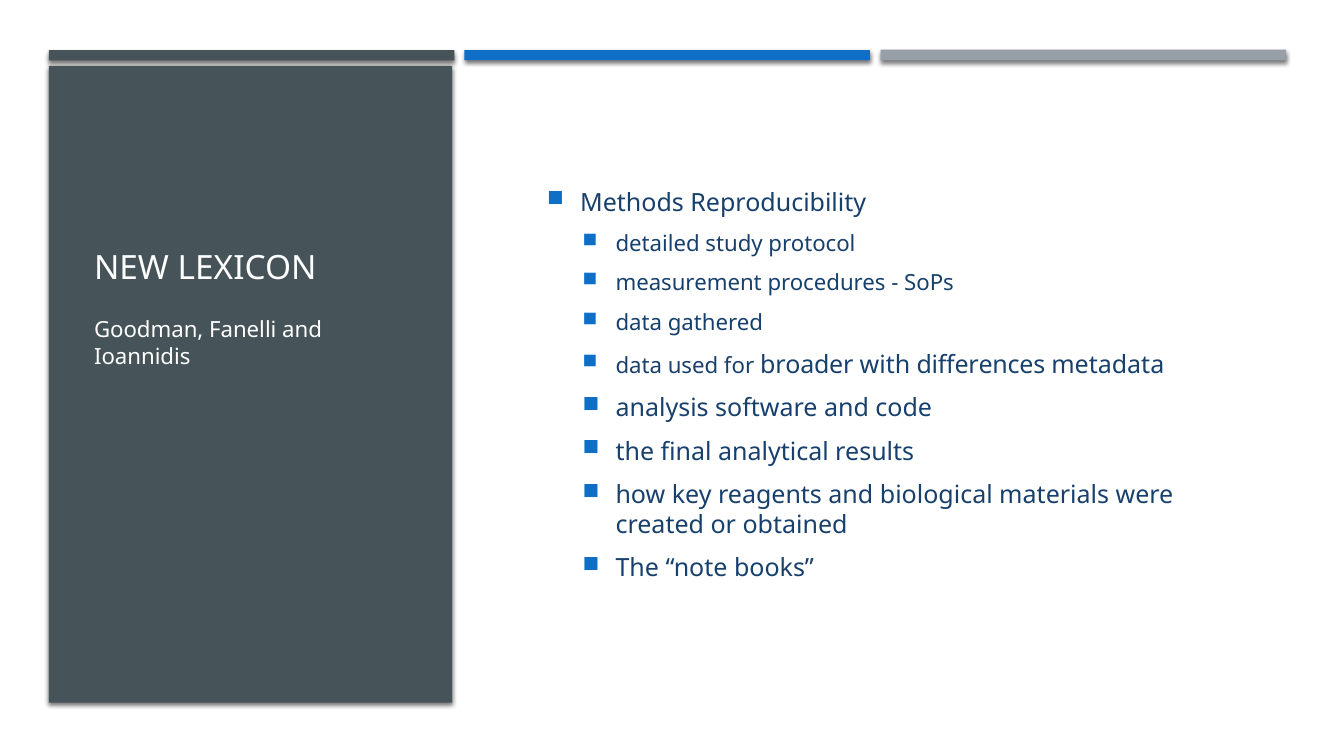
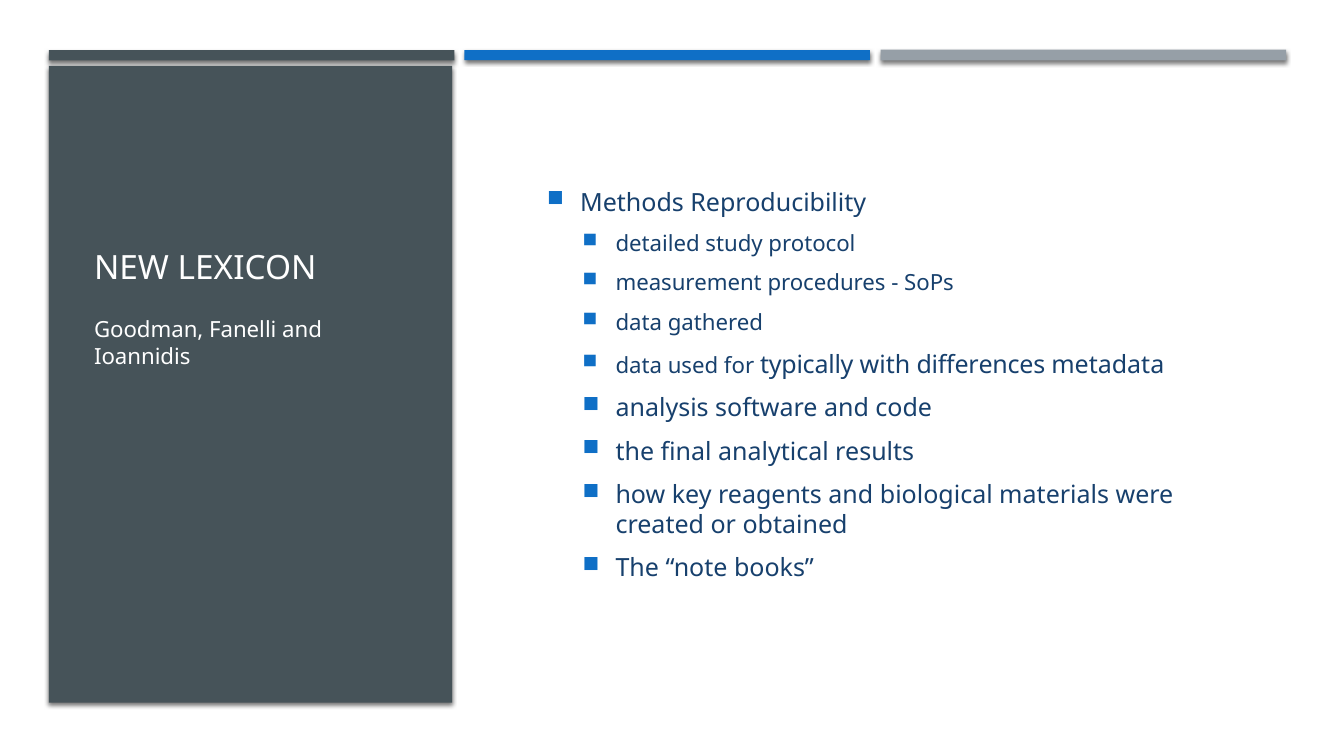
broader: broader -> typically (807, 365)
